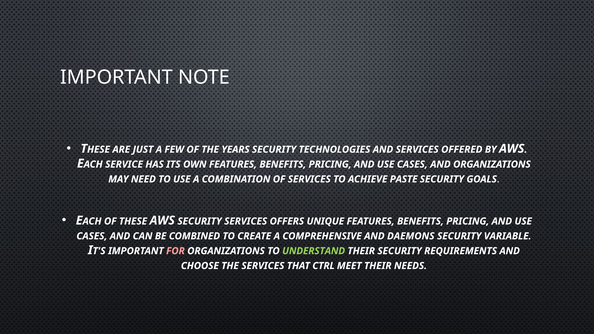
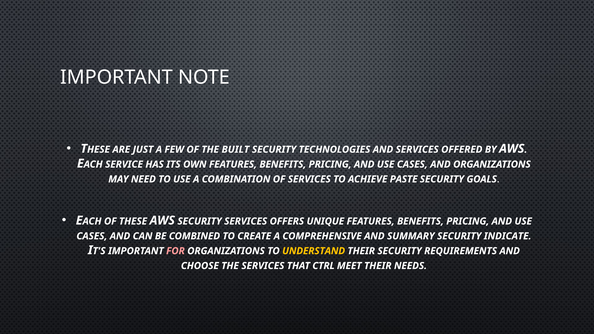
YEARS: YEARS -> BUILT (235, 150)
DAEMONS: DAEMONS -> SUMMARY (411, 236)
VARIABLE: VARIABLE -> INDICATE (508, 236)
UNDERSTAND colour: light green -> yellow (314, 251)
